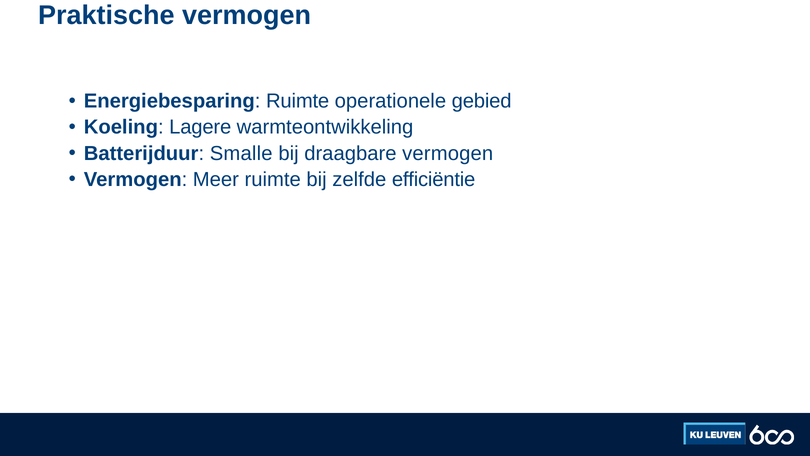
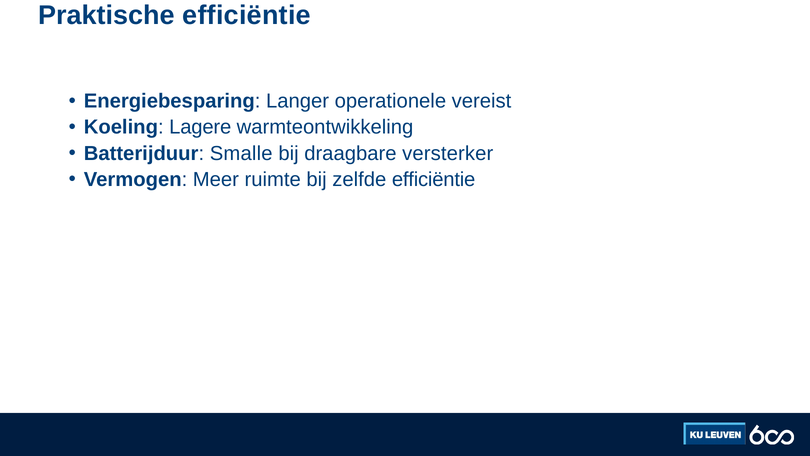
Praktische vermogen: vermogen -> efficiëntie (247, 15)
Energiebesparing Ruimte: Ruimte -> Langer (298, 101)
gebied: gebied -> vereist (482, 101)
draagbare vermogen: vermogen -> versterker (448, 153)
